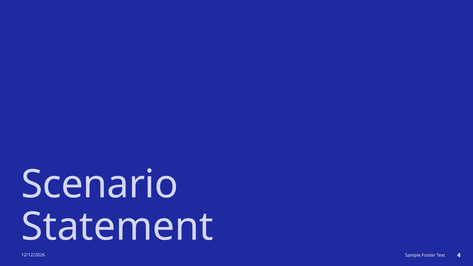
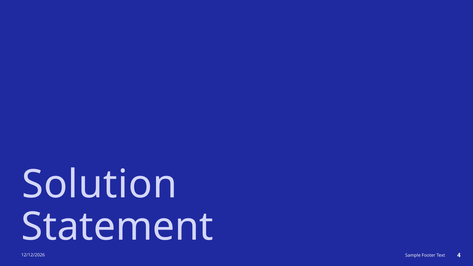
Scenario: Scenario -> Solution (99, 184)
